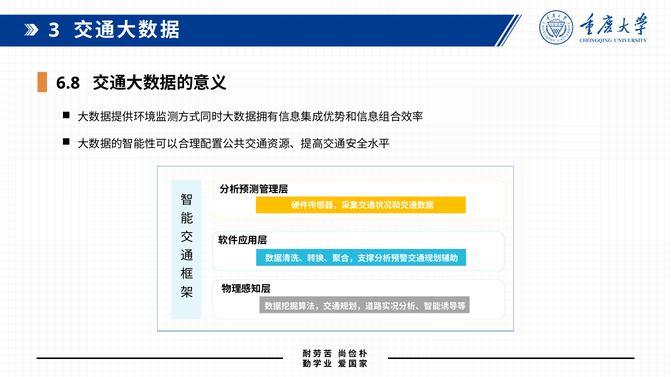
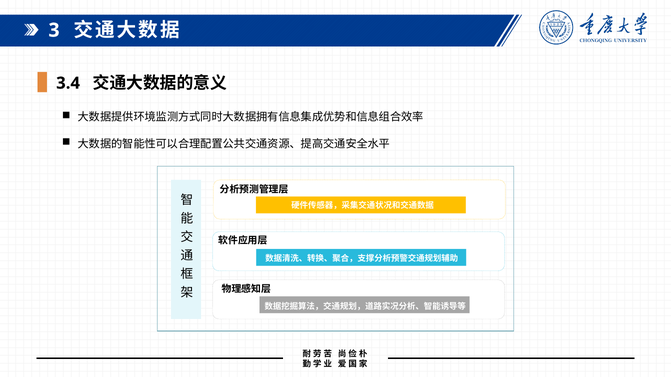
6.8: 6.8 -> 3.4 (68, 83)
